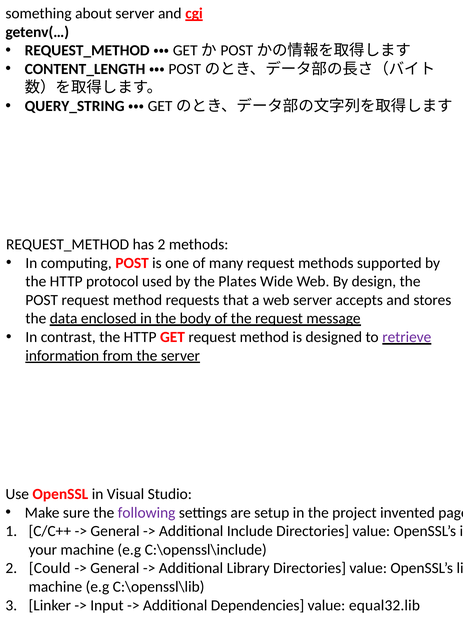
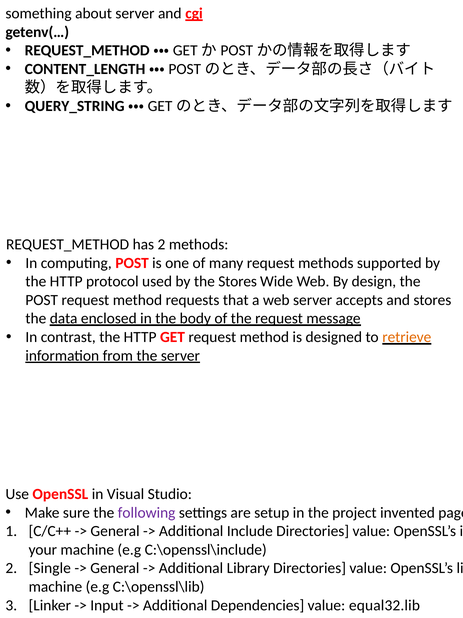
the Plates: Plates -> Stores (238, 281)
retrieve colour: purple -> orange (407, 337)
Could: Could -> Single (50, 568)
